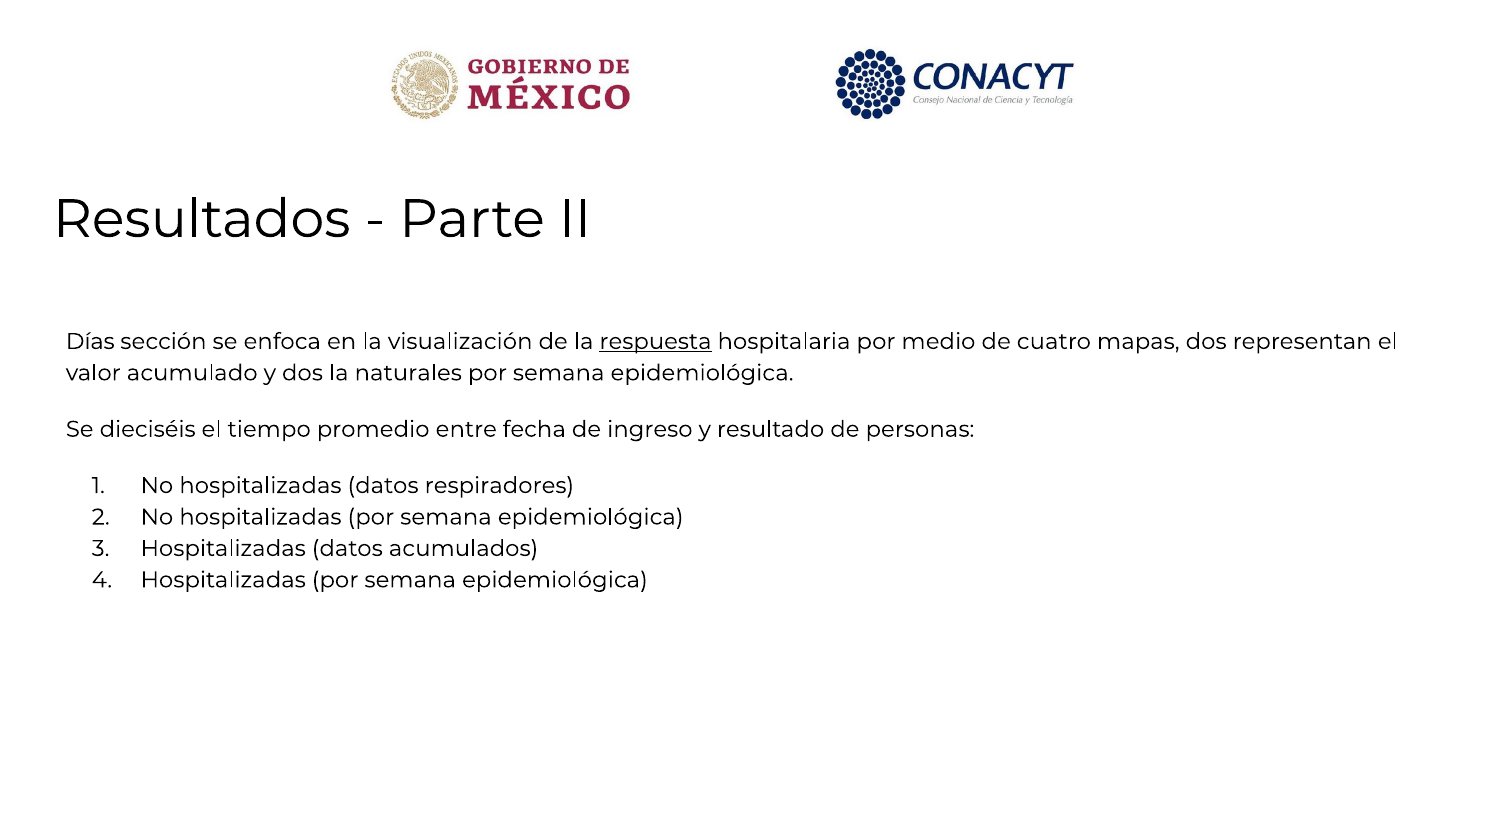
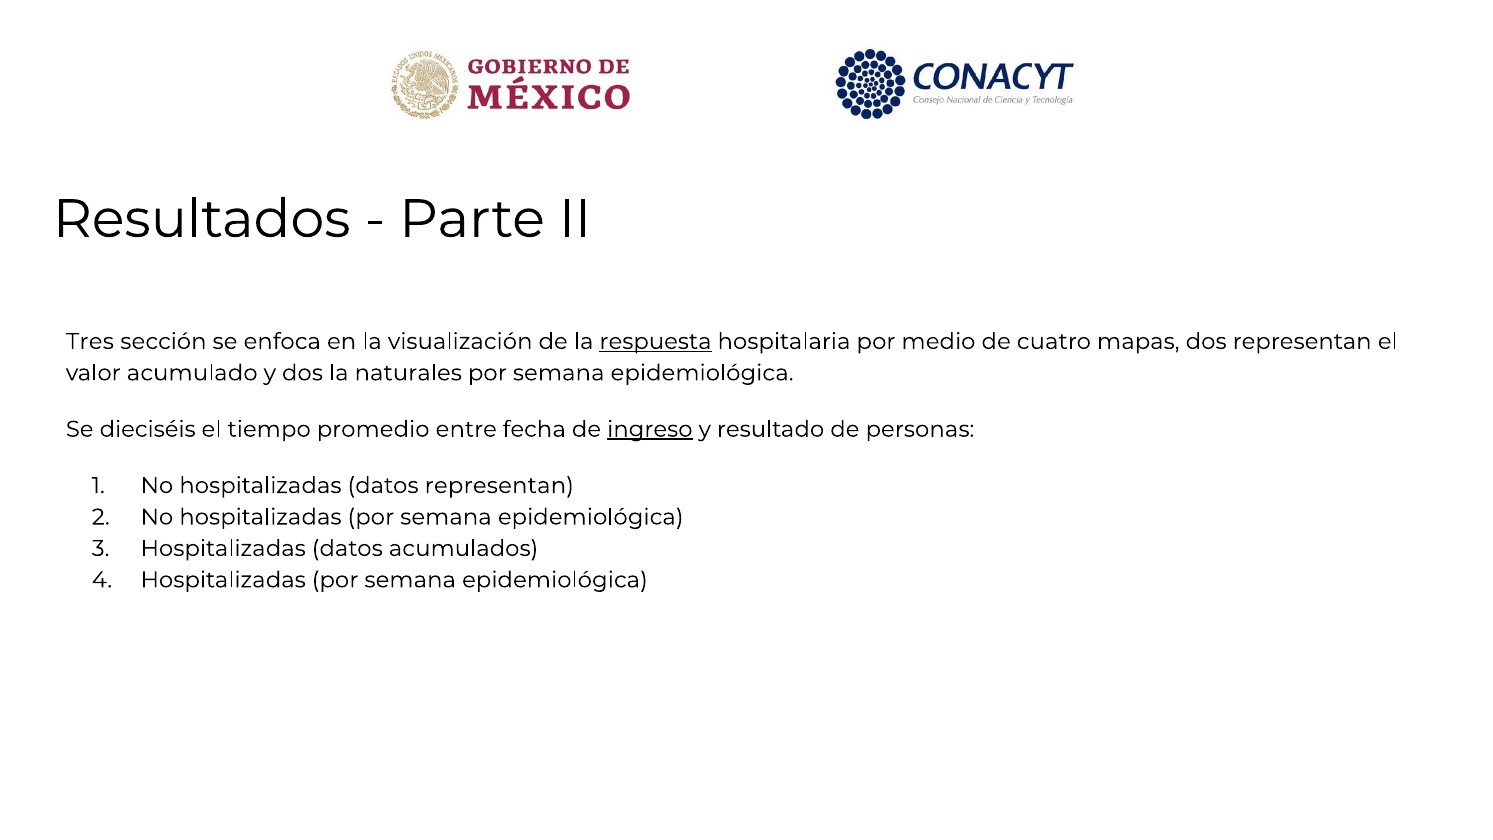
Días: Días -> Tres (90, 341)
ingreso underline: none -> present (650, 429)
datos respiradores: respiradores -> representan (499, 485)
